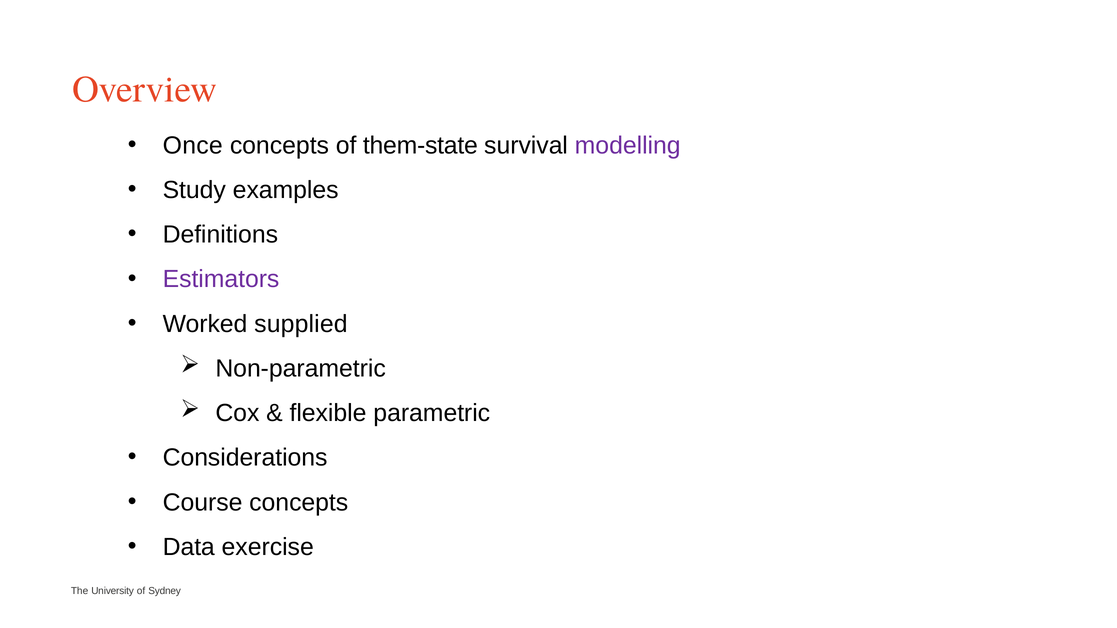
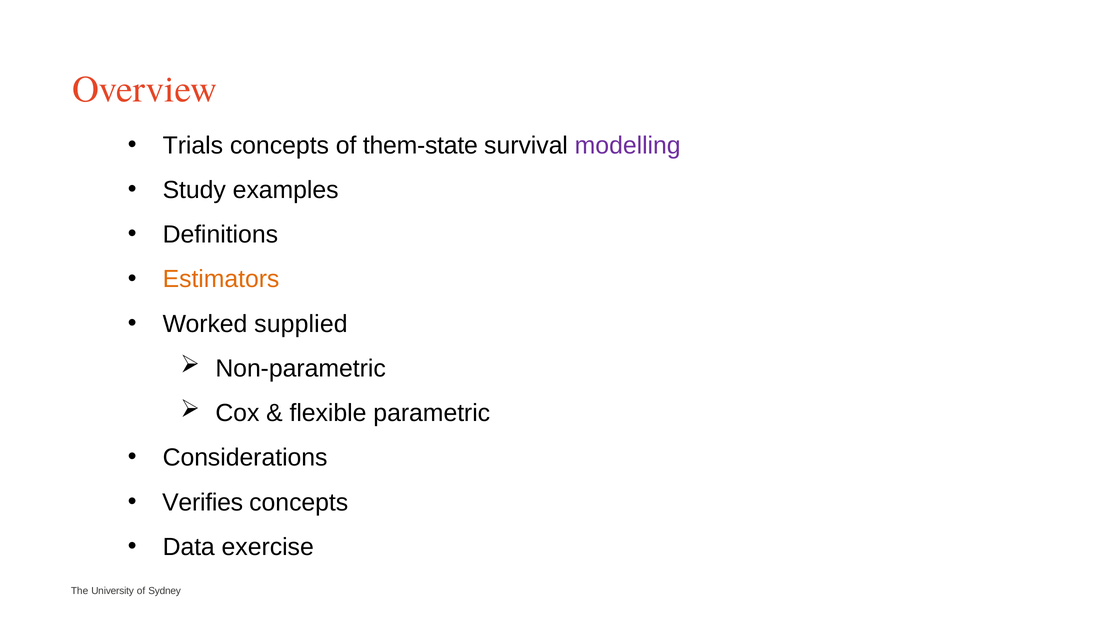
Once: Once -> Trials (193, 146)
Estimators colour: purple -> orange (221, 279)
Course: Course -> Verifies (203, 503)
